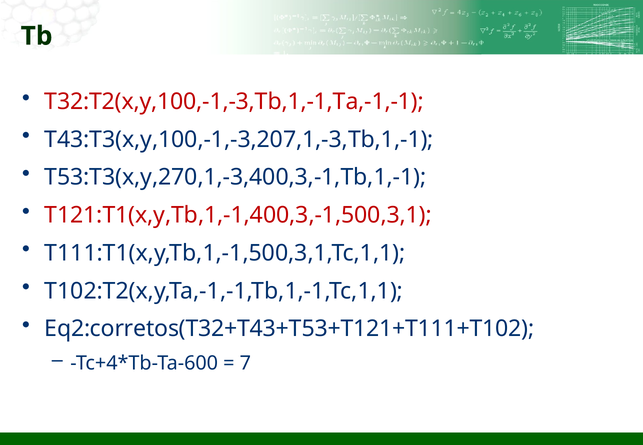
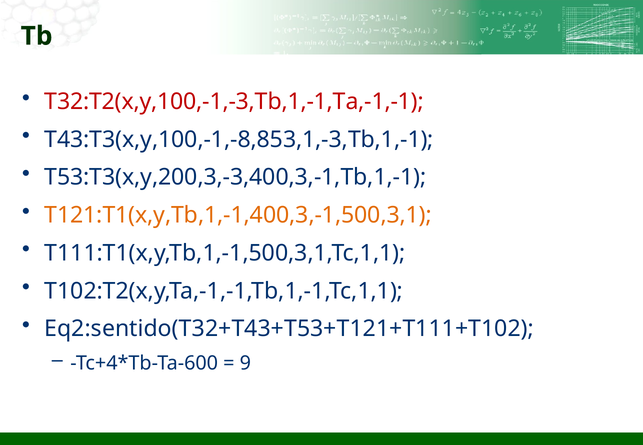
T43:T3(x,y,100,-1,-3,207,1,-3,Tb,1,-1: T43:T3(x,y,100,-1,-3,207,1,-3,Tb,1,-1 -> T43:T3(x,y,100,-1,-8,853,1,-3,Tb,1,-1 (239, 140)
T53:T3(x,y,270,1,-3,400,3,-1,Tb,1,-1: T53:T3(x,y,270,1,-3,400,3,-1,Tb,1,-1 -> T53:T3(x,y,200,3,-3,400,3,-1,Tb,1,-1 (235, 177)
T121:T1(x,y,Tb,1,-1,400,3,-1,500,3,1 colour: red -> orange (238, 215)
Eq2:corretos(T32+T43+T53+T121+T111+T102: Eq2:corretos(T32+T43+T53+T121+T111+T102 -> Eq2:sentido(T32+T43+T53+T121+T111+T102 (289, 329)
7: 7 -> 9 (245, 363)
